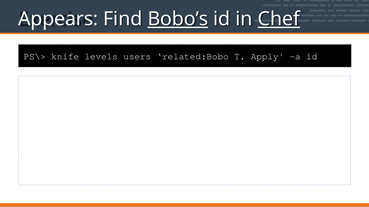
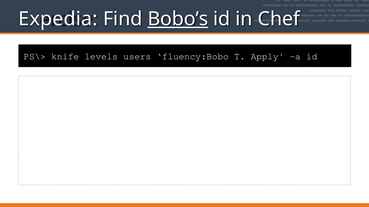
Appears: Appears -> Expedia (58, 19)
Chef underline: present -> none (279, 19)
related:Bobo: related:Bobo -> fluency:Bobo (193, 57)
